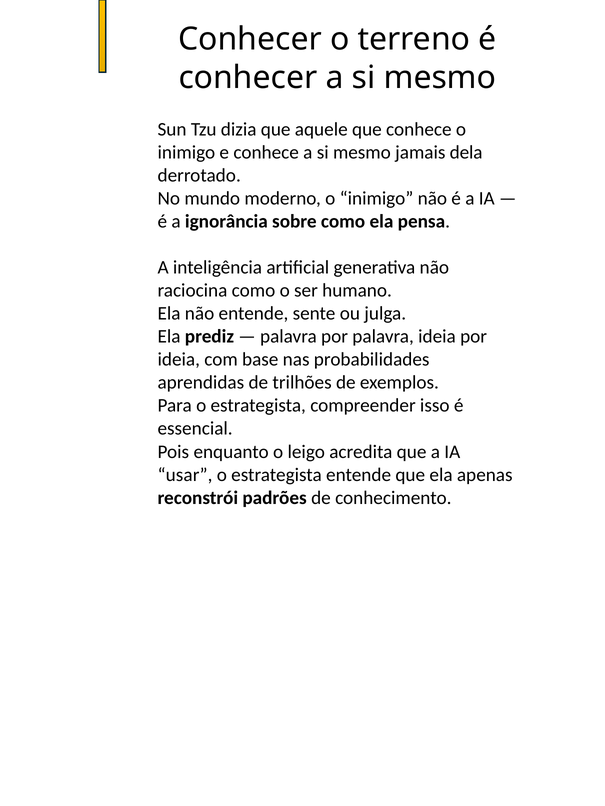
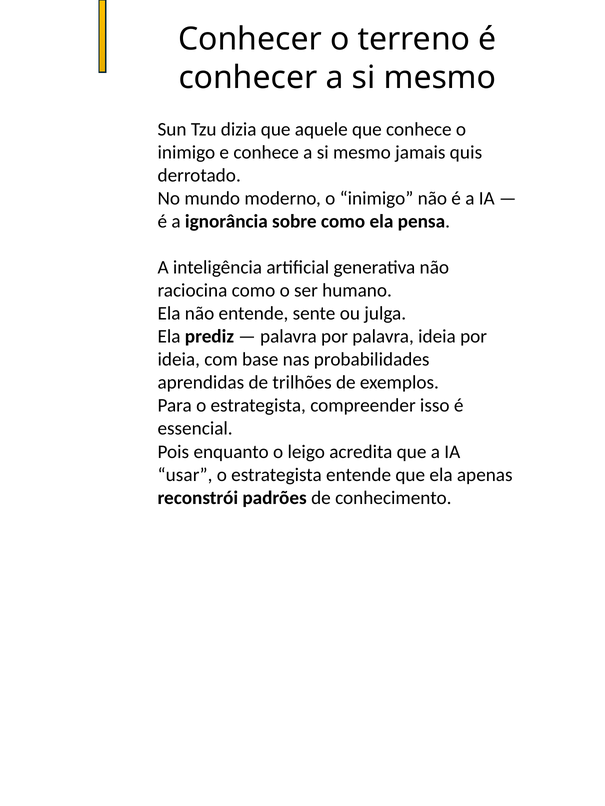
dela: dela -> quis (466, 152)
